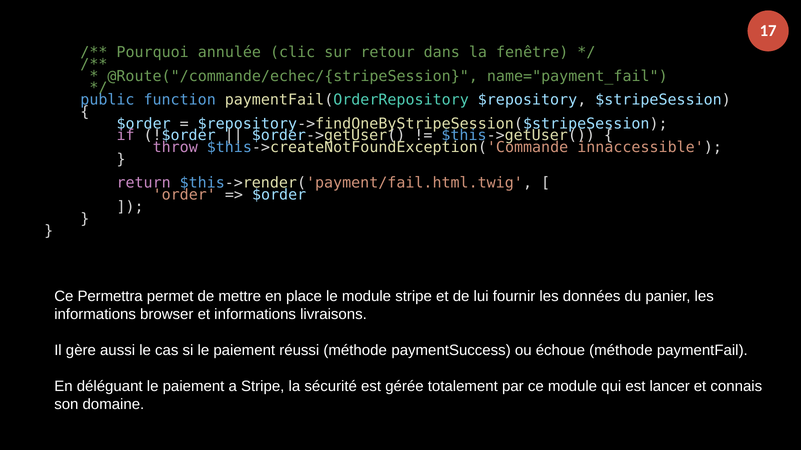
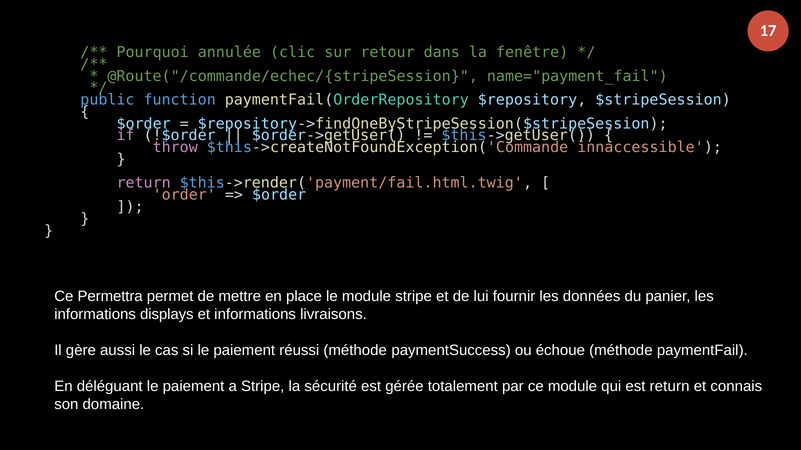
browser: browser -> displays (167, 315)
est lancer: lancer -> return (670, 387)
